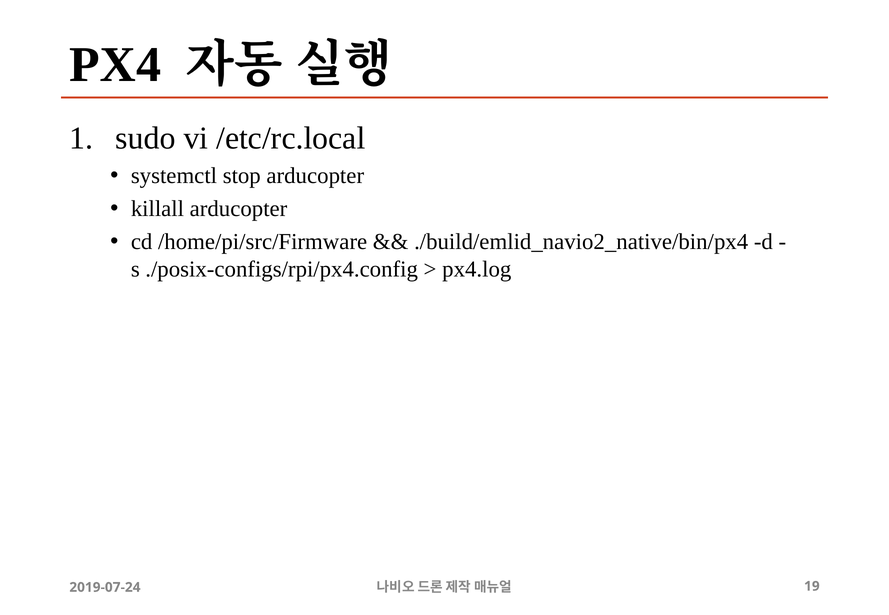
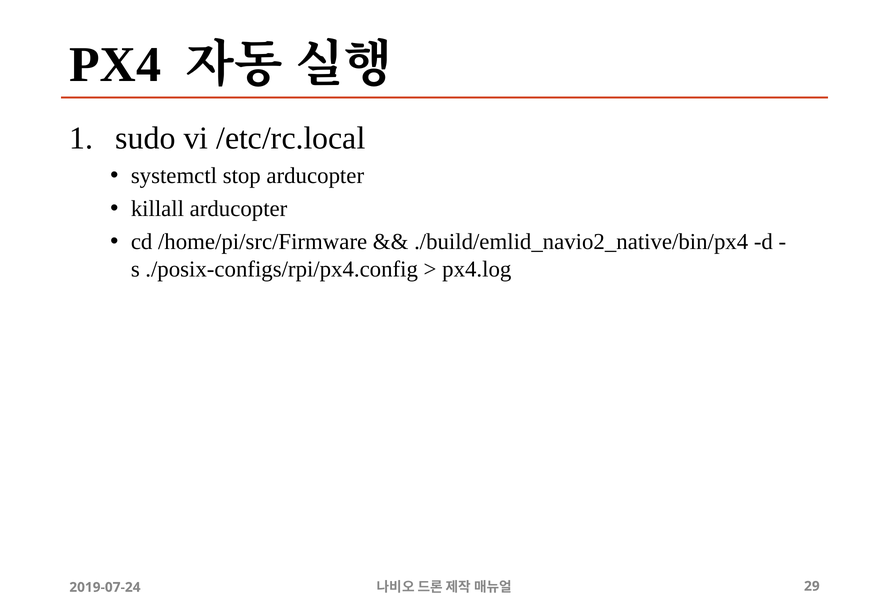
19: 19 -> 29 (812, 587)
